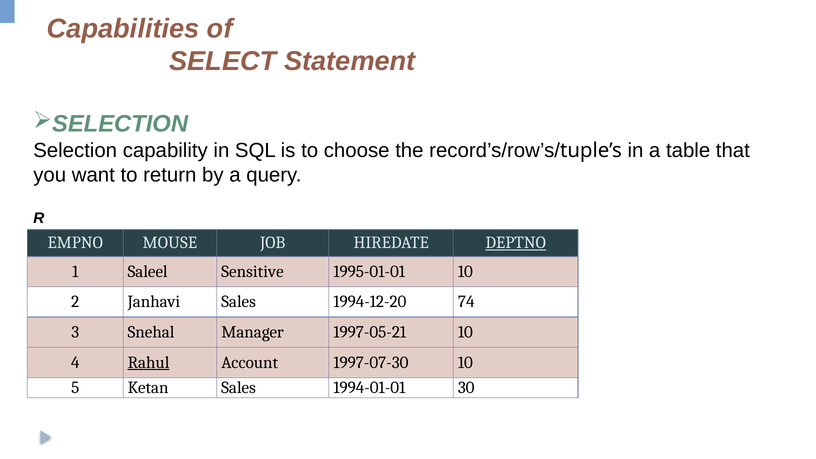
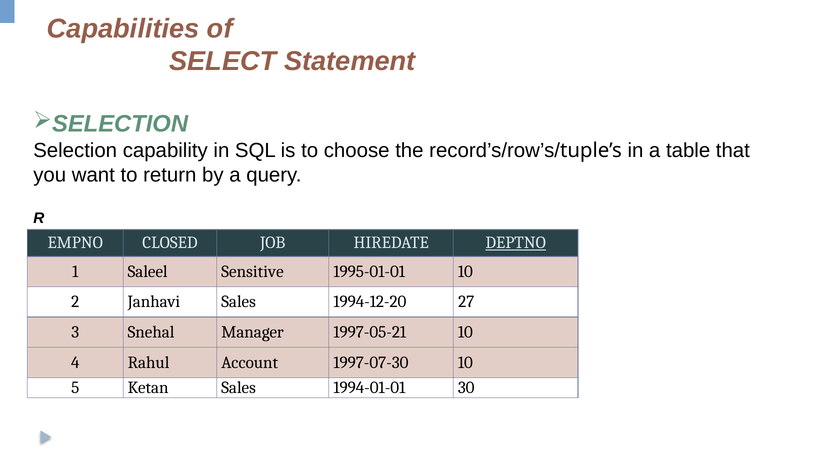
MOUSE: MOUSE -> CLOSED (170, 243)
74: 74 -> 27 (466, 302)
Rahul underline: present -> none (149, 362)
